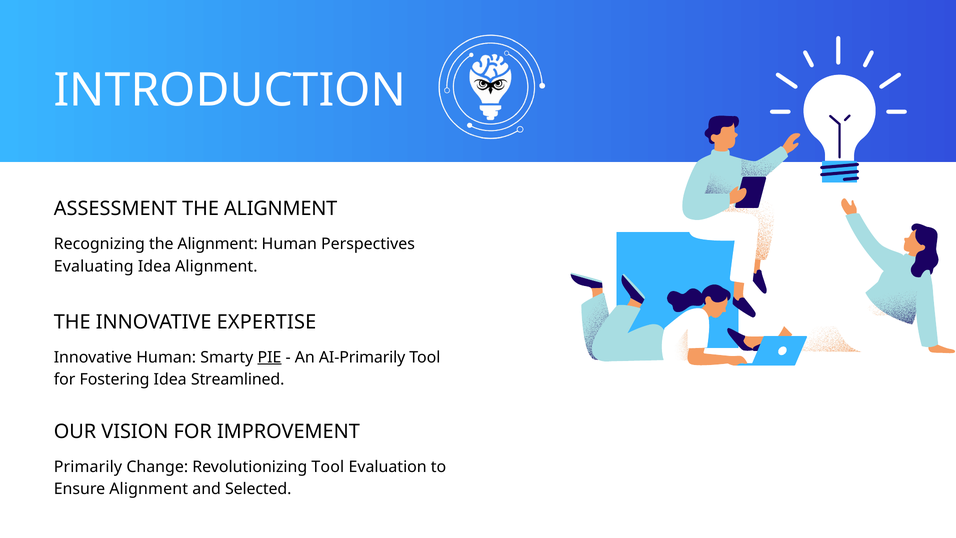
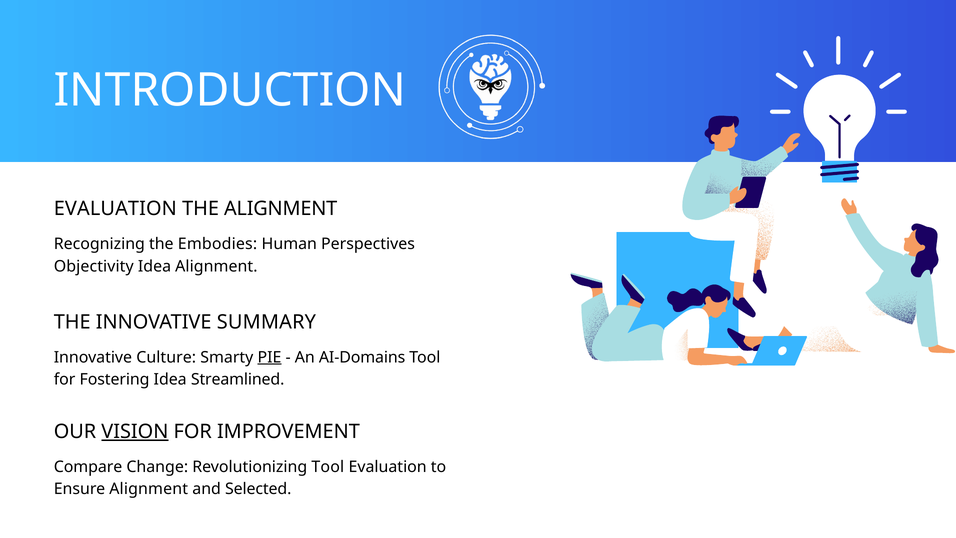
ASSESSMENT: ASSESSMENT -> EVALUATION (115, 209)
Recognizing the Alignment: Alignment -> Embodies (218, 244)
Evaluating: Evaluating -> Objectivity (94, 266)
EXPERTISE: EXPERTISE -> SUMMARY (266, 322)
Innovative Human: Human -> Culture (166, 357)
AI-Primarily: AI-Primarily -> AI-Domains (362, 357)
VISION underline: none -> present (135, 431)
Primarily: Primarily -> Compare (88, 467)
